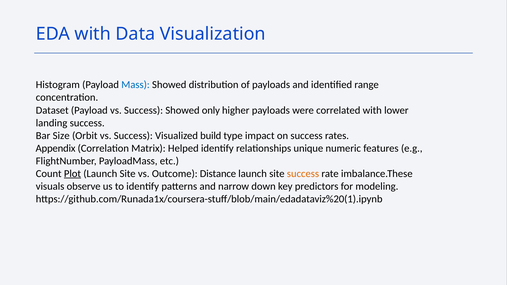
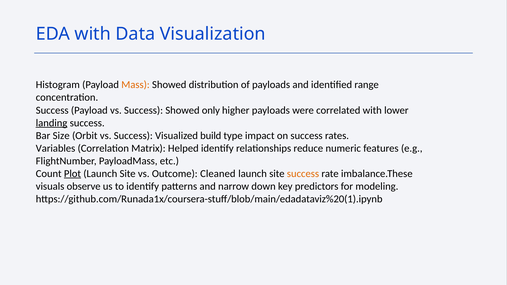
Mass colour: blue -> orange (136, 85)
Dataset: Dataset -> Success (52, 110)
landing underline: none -> present (52, 123)
Appendix: Appendix -> Variables (56, 148)
unique: unique -> reduce (308, 148)
Distance: Distance -> Cleaned (218, 174)
